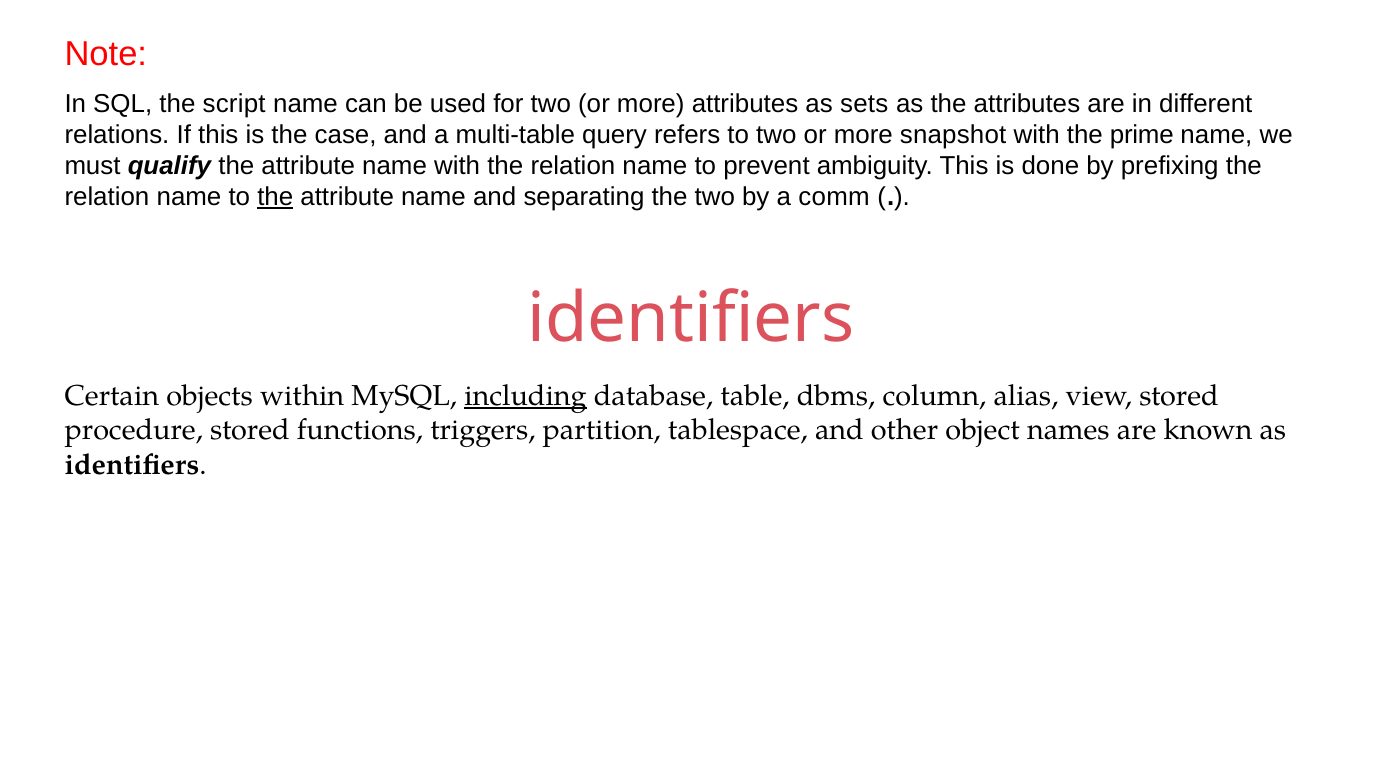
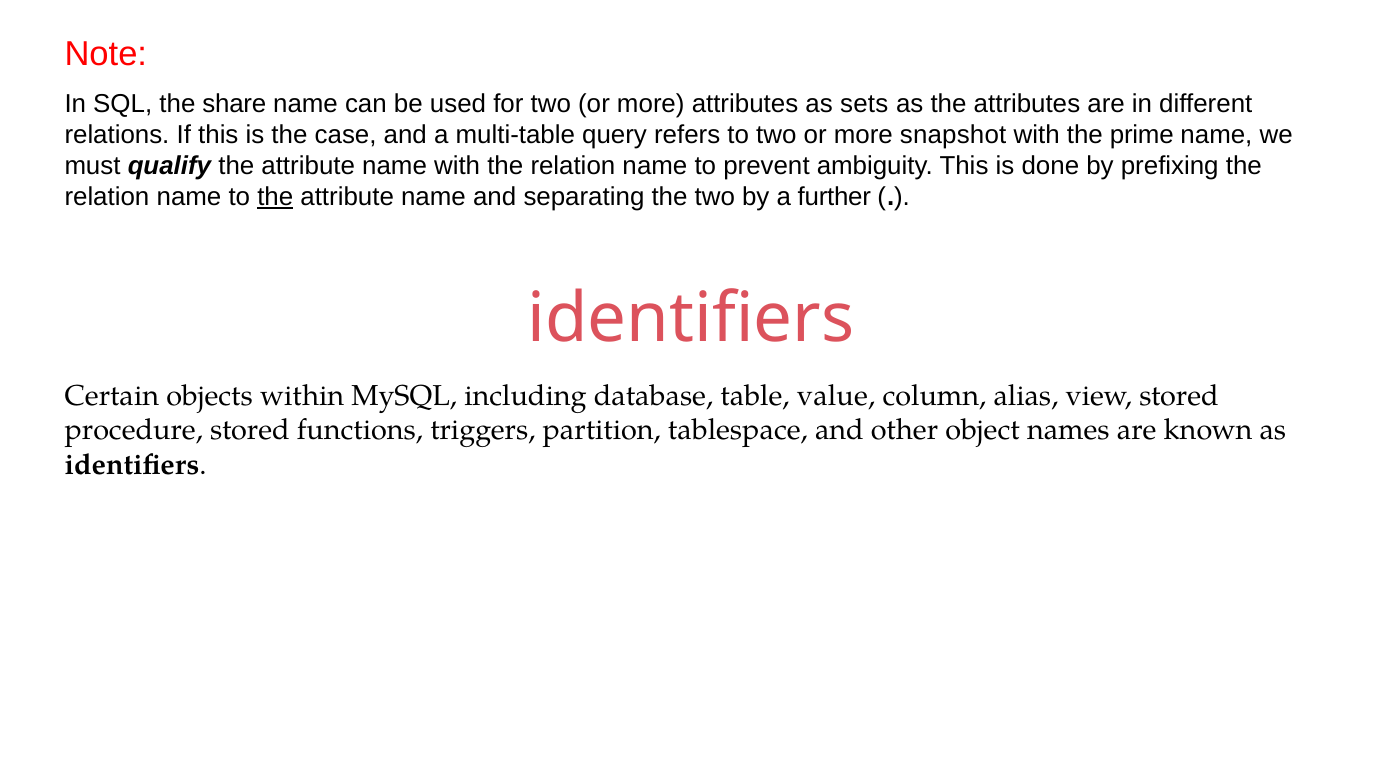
script: script -> share (234, 104)
comm: comm -> further (834, 197)
including underline: present -> none (525, 396)
dbms: dbms -> value (836, 396)
